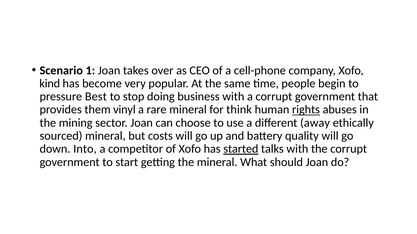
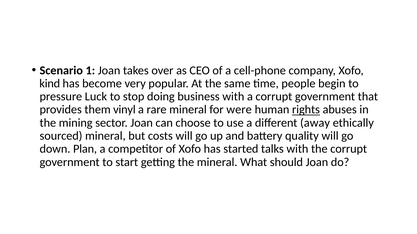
Best: Best -> Luck (96, 97)
think: think -> were (239, 110)
Into: Into -> Plan (85, 149)
started underline: present -> none (241, 149)
